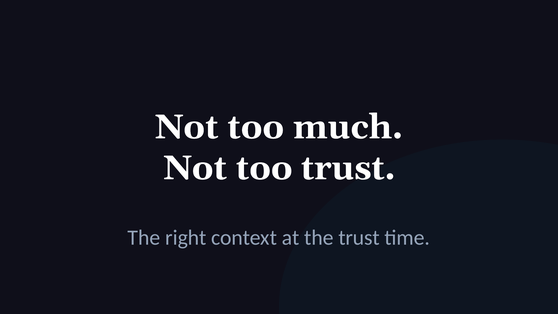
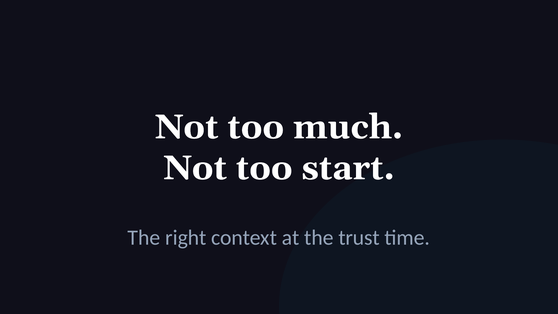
too trust: trust -> start (348, 168)
